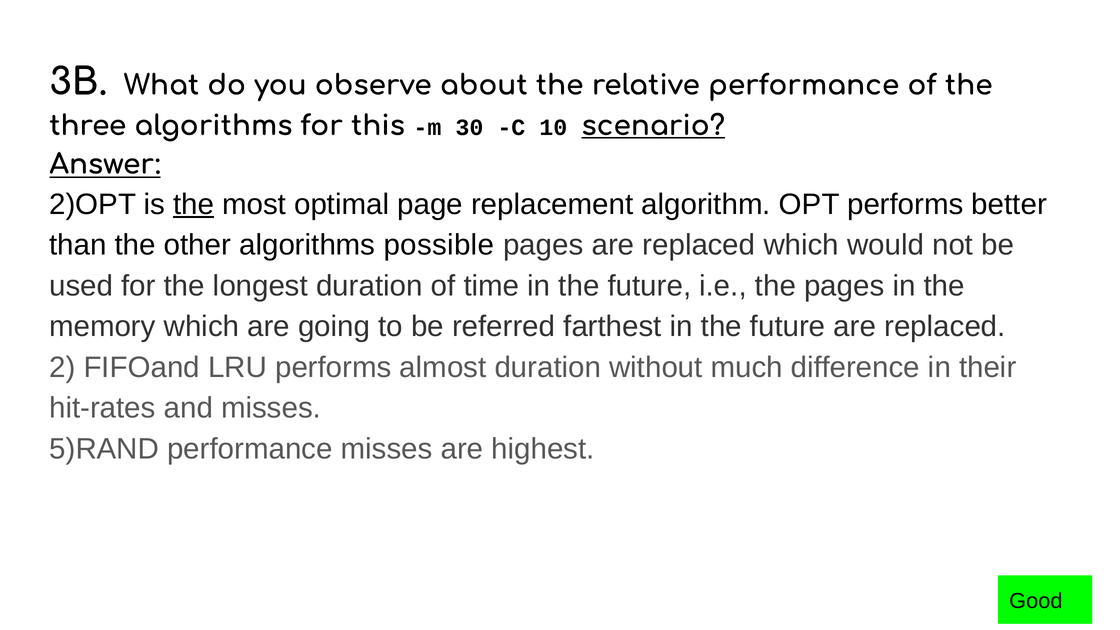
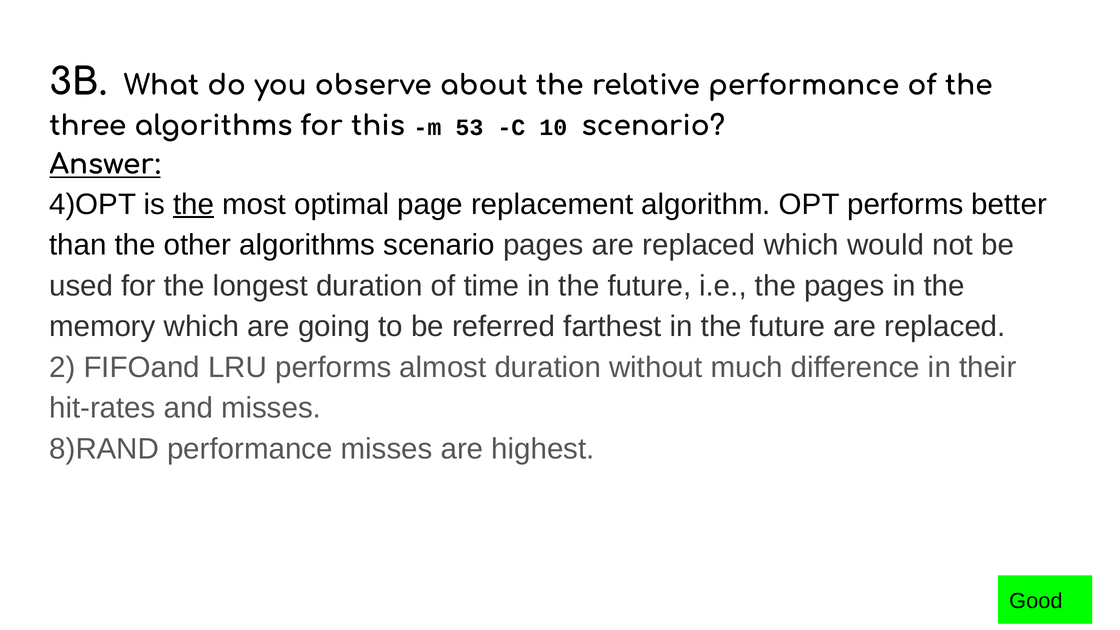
30: 30 -> 53 (469, 127)
scenario underline: present -> none (653, 126)
2)OPT: 2)OPT -> 4)OPT (93, 204)
algorithms possible: possible -> scenario (439, 245)
5)RAND: 5)RAND -> 8)RAND (104, 449)
